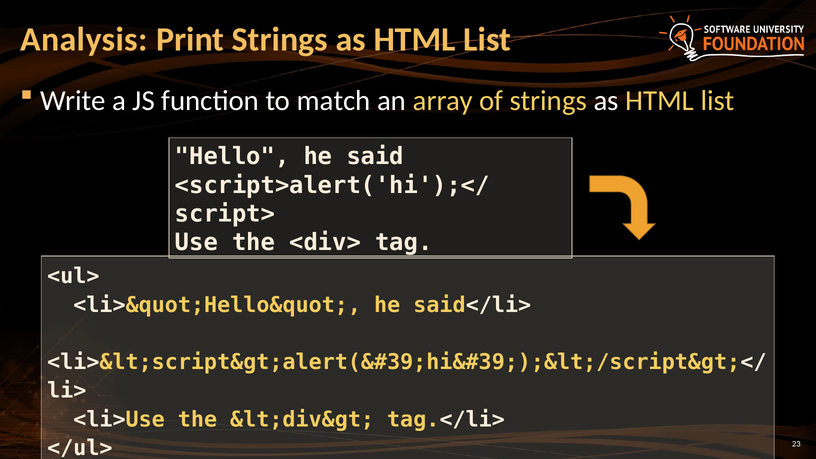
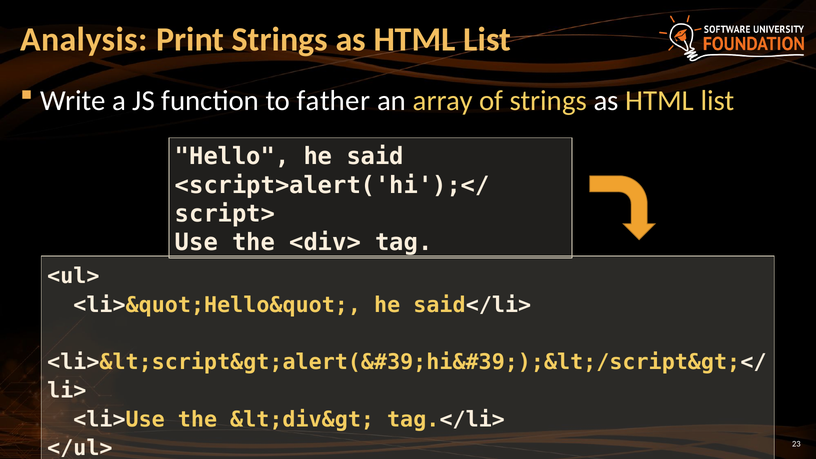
match: match -> father (333, 101)
